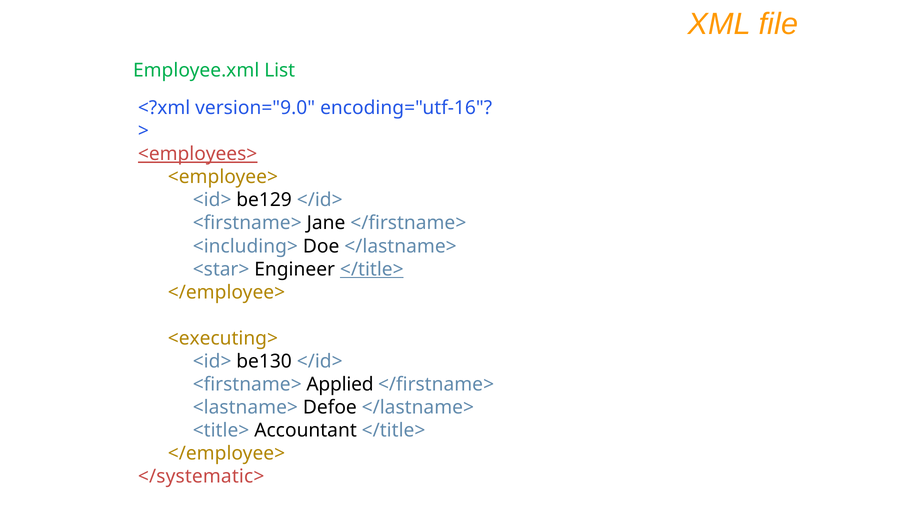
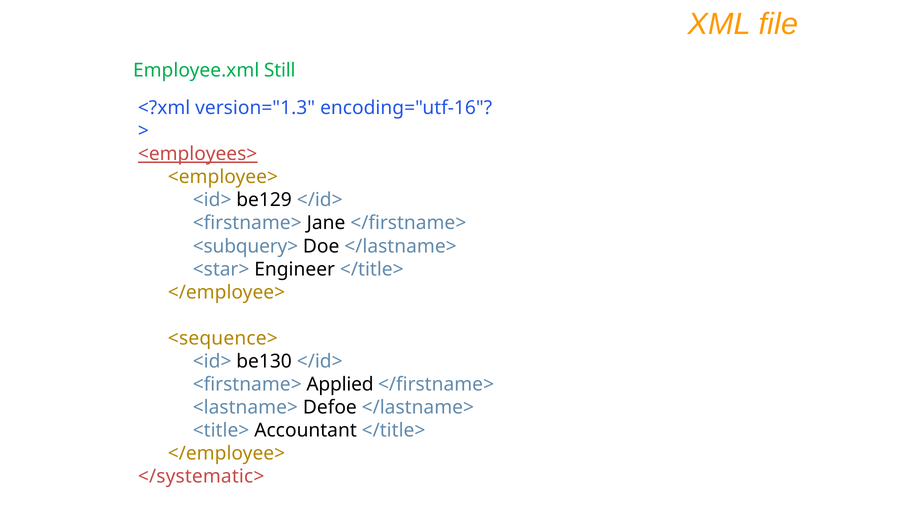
List: List -> Still (280, 70)
version="9.0: version="9.0 -> version="1.3 (255, 108)
<including>: <including> -> <subquery> (245, 246)
</title> underline: present -> none (372, 269)
<executing>: <executing> -> <sequence> (223, 338)
